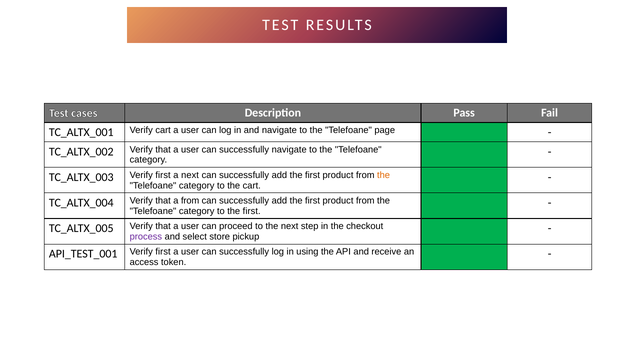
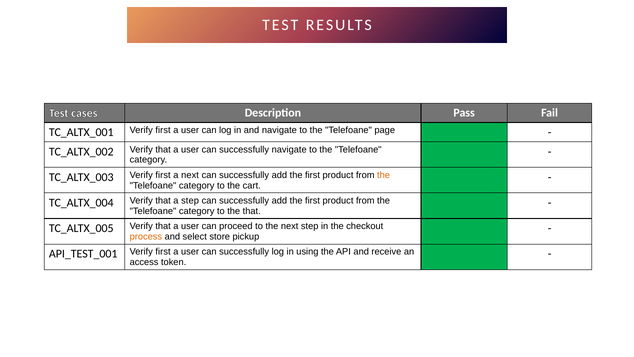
cart: cart -> first (163, 130)
a from: from -> step (190, 200)
to the first: first -> that (252, 211)
process colour: purple -> orange (146, 236)
